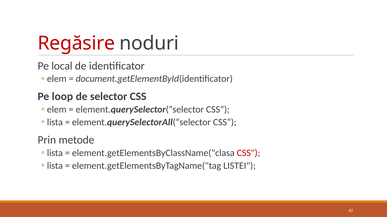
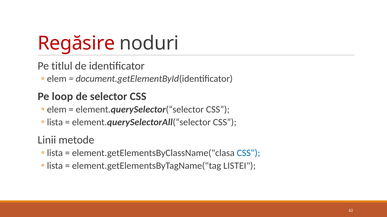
local: local -> titlul (62, 66)
Prin: Prin -> Linii (47, 140)
CSS colour: red -> blue (248, 153)
